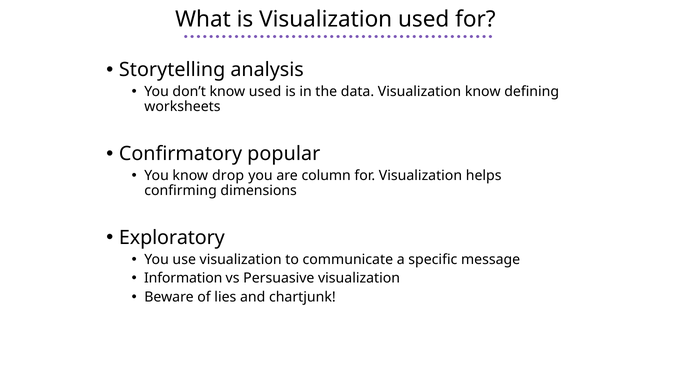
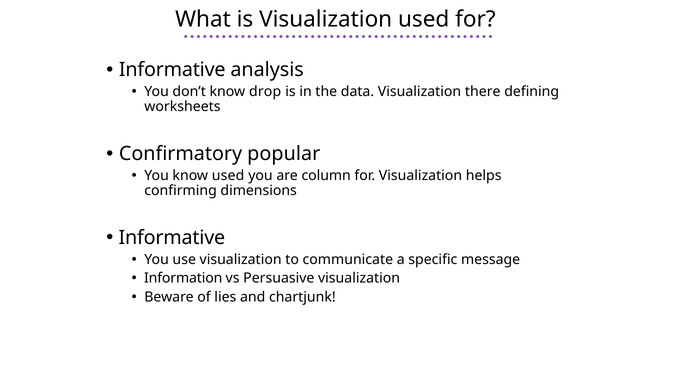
Storytelling: Storytelling -> Informative (172, 70)
know used: used -> drop (265, 92)
Visualization know: know -> there (483, 92)
know drop: drop -> used (228, 176)
Exploratory: Exploratory -> Informative (172, 238)
